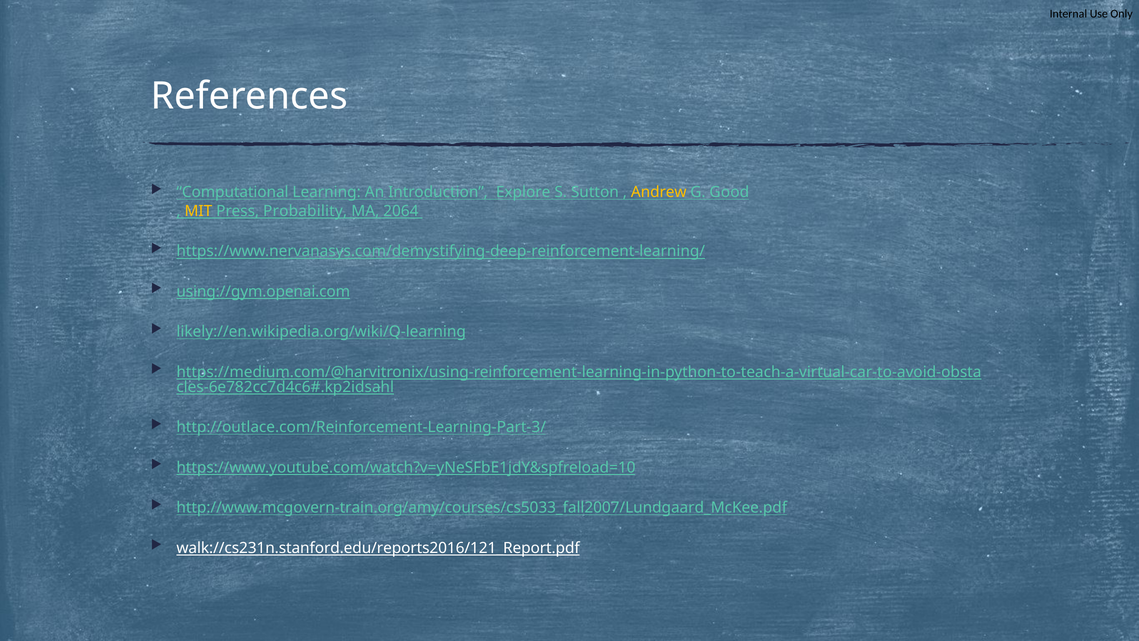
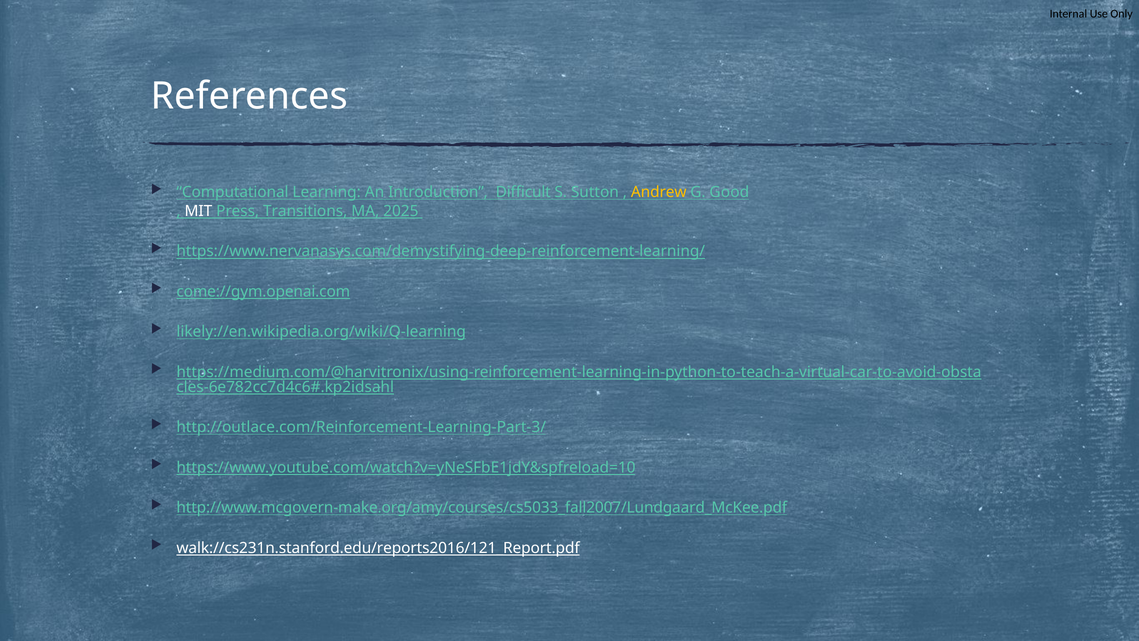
Explore: Explore -> Difficult (523, 192)
MIT colour: yellow -> white (198, 211)
Probability: Probability -> Transitions (305, 211)
2064: 2064 -> 2025 (401, 211)
using://gym.openai.com: using://gym.openai.com -> come://gym.openai.com (263, 292)
http://www.mcgovern-train.org/amy/courses/cs5033_fall2007/Lundgaard_McKee.pdf: http://www.mcgovern-train.org/amy/courses/cs5033_fall2007/Lundgaard_McKee.pdf -> http://www.mcgovern-make.org/amy/courses/cs5033_fall2007/Lundgaard_McKee.pdf (482, 508)
